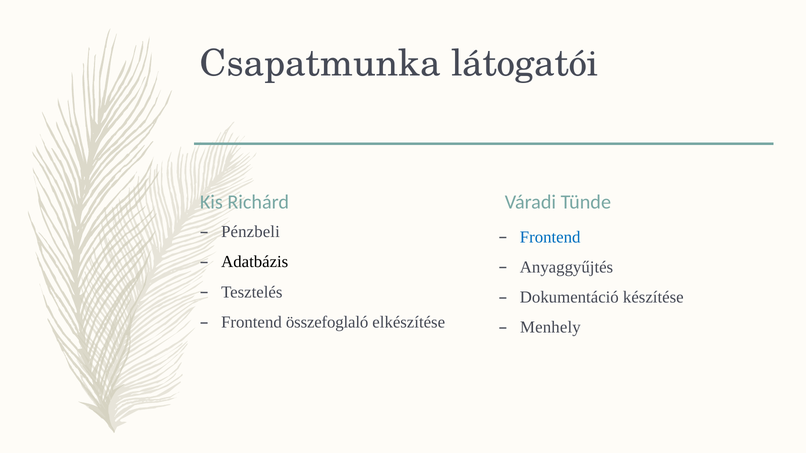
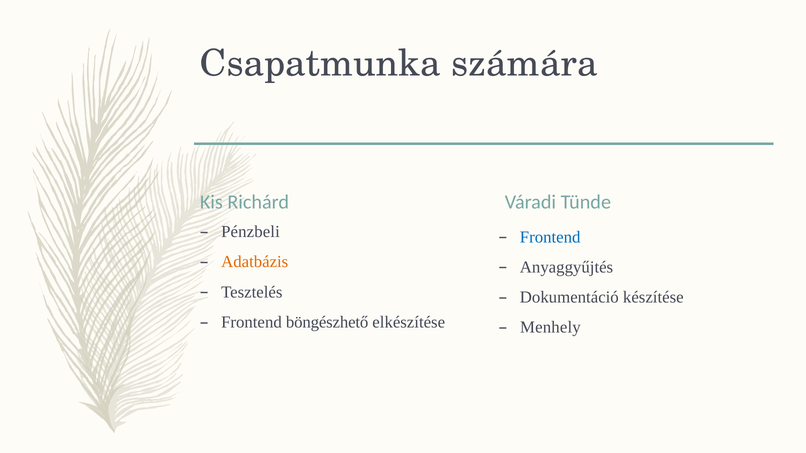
látogatói: látogatói -> számára (524, 63)
Adatbázis colour: black -> orange (255, 262)
összefoglaló: összefoglaló -> böngészhető (327, 322)
